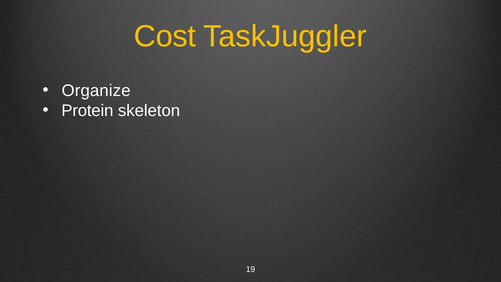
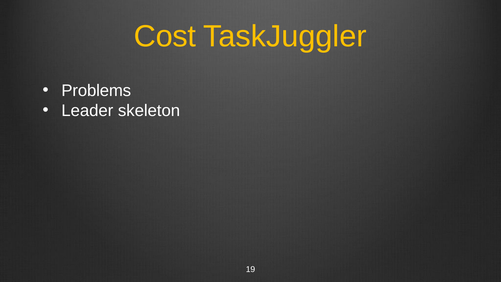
Organize: Organize -> Problems (96, 91)
Protein: Protein -> Leader (87, 111)
